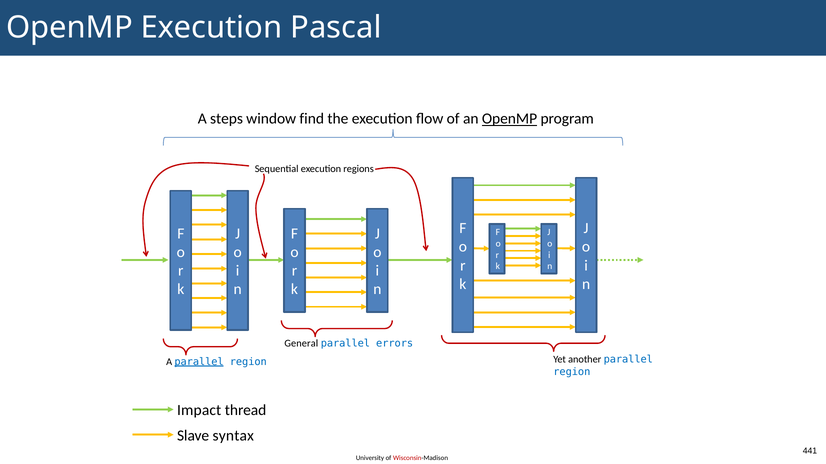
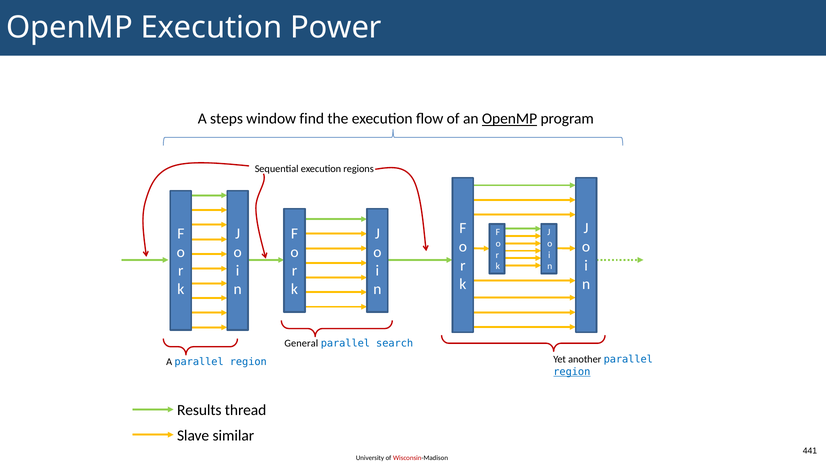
Pascal: Pascal -> Power (336, 28)
errors: errors -> search (395, 344)
parallel underline: present -> none (199, 362)
region underline: none -> present (572, 372)
Impact: Impact -> Results (199, 411)
syntax: syntax -> similar (233, 436)
